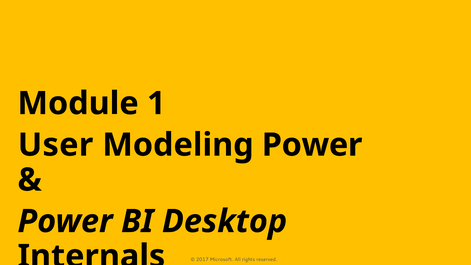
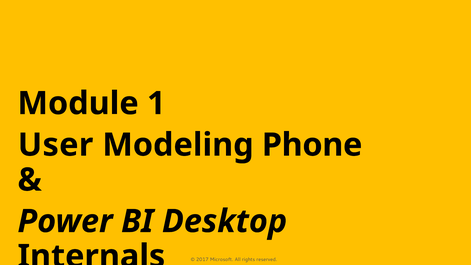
Modeling Power: Power -> Phone (312, 145)
